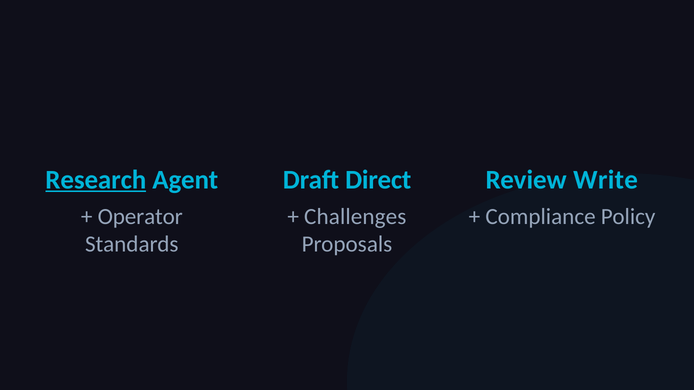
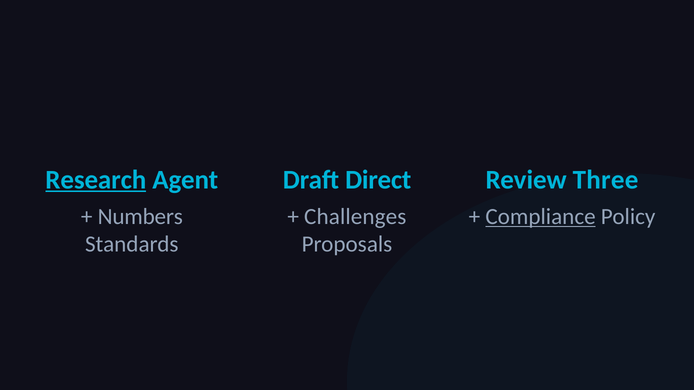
Write: Write -> Three (606, 180)
Operator: Operator -> Numbers (140, 217)
Compliance underline: none -> present (541, 217)
